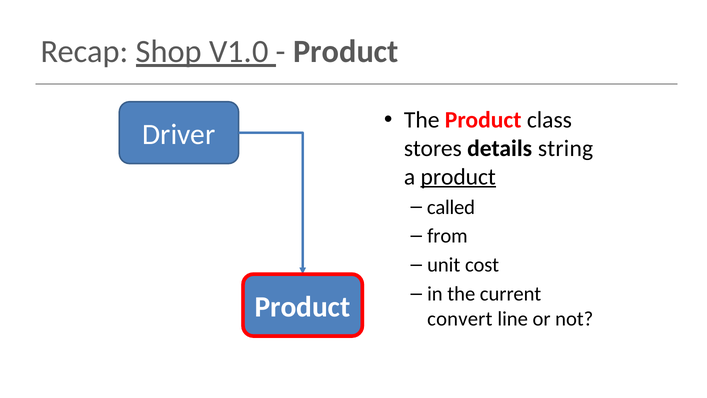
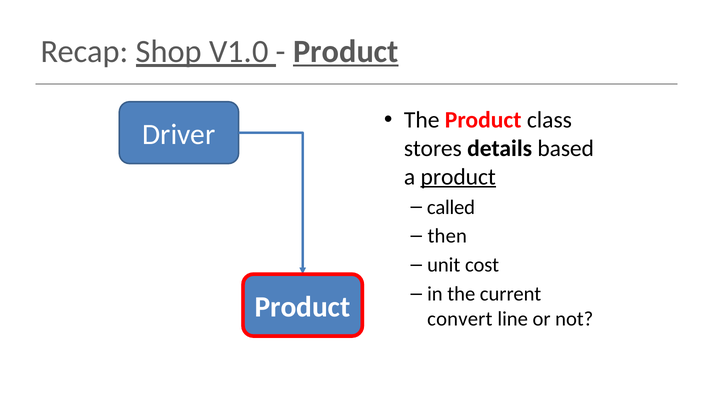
Product underline: none -> present (346, 51)
string: string -> based (566, 148)
from: from -> then (447, 236)
